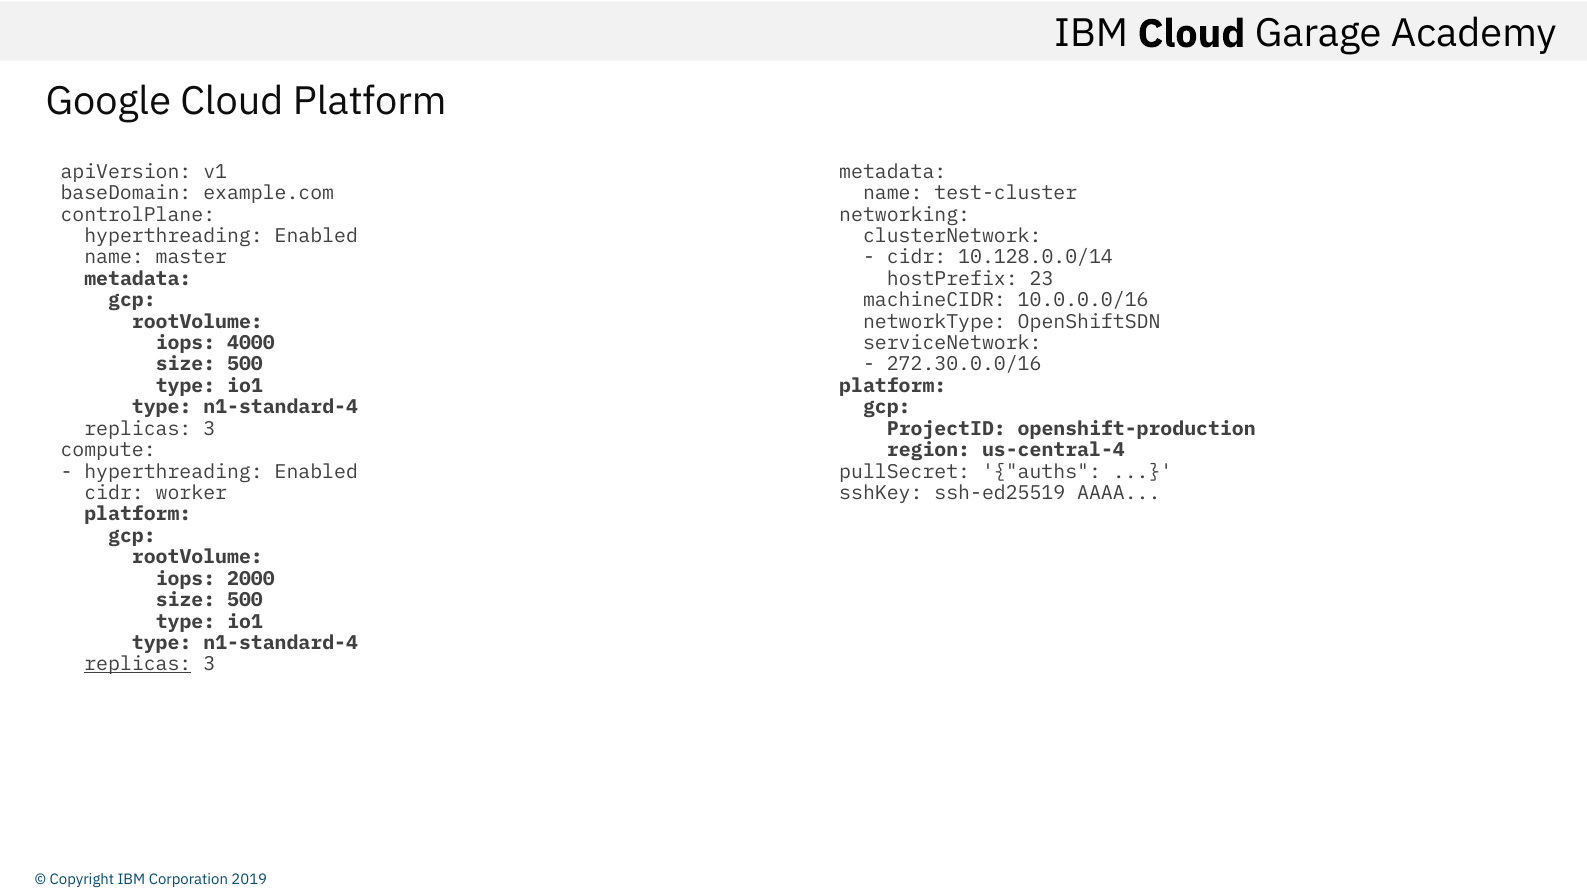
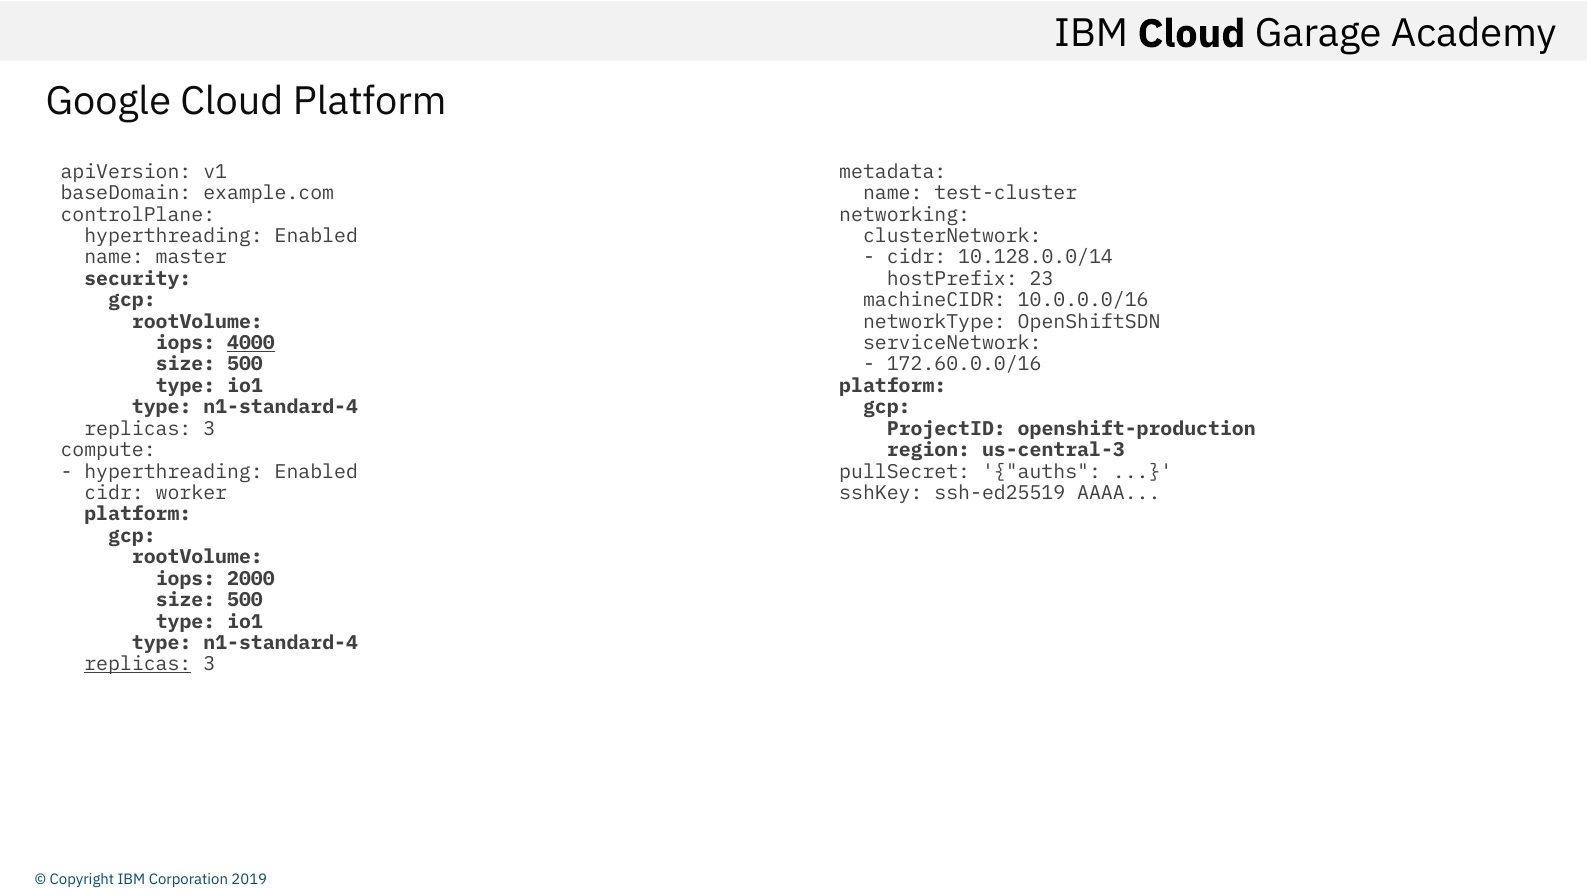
metadata: metadata -> security (138, 279)
4000 underline: none -> present (251, 343)
272.30.0.0/16: 272.30.0.0/16 -> 172.60.0.0/16 (964, 364)
us-central-4: us-central-4 -> us-central-3 (1053, 450)
